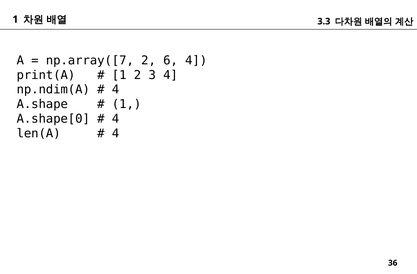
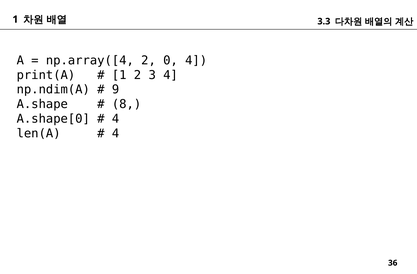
np.array([7: np.array([7 -> np.array([4 (90, 60)
6: 6 -> 0 (170, 60)
4: 4 -> 9 (116, 90)
1: 1 -> 8 (127, 104)
